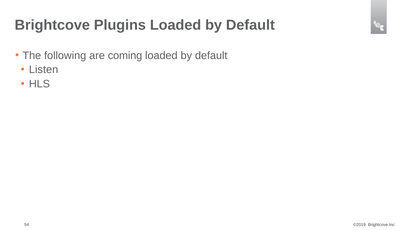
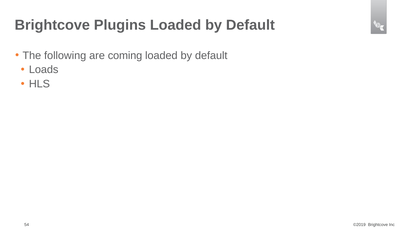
Listen: Listen -> Loads (44, 70)
